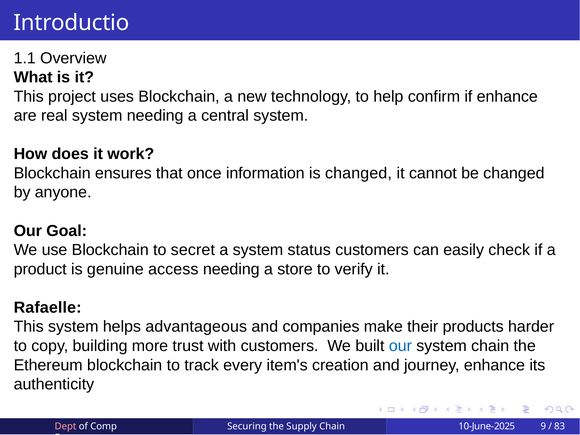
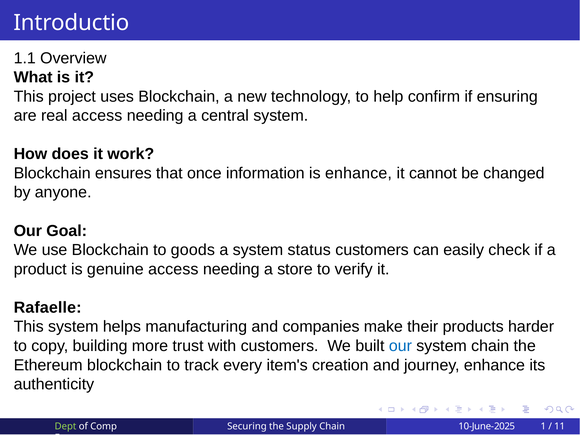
if enhance: enhance -> ensuring (507, 97)
real system: system -> access (97, 116)
is changed: changed -> enhance (358, 173)
secret: secret -> goods (193, 250)
advantageous: advantageous -> manufacturing (196, 327)
Dept colour: pink -> light green (66, 427)
9: 9 -> 1 (543, 427)
83: 83 -> 11 (560, 427)
